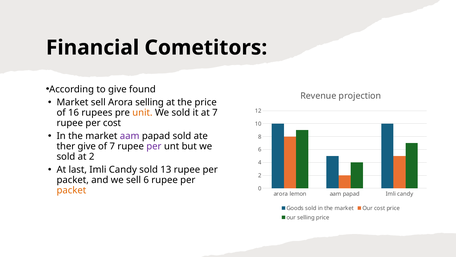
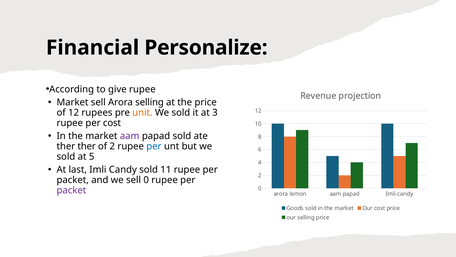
Cometitors: Cometitors -> Personalize (206, 48)
give found: found -> rupee (142, 89)
of 16: 16 -> 12 (74, 112)
at 7: 7 -> 3 (215, 112)
ther give: give -> ther (87, 146)
of 7: 7 -> 2 (112, 146)
per colour: purple -> blue (154, 146)
at 2: 2 -> 5 (92, 156)
13: 13 -> 11 (166, 170)
sell 6: 6 -> 0 (146, 180)
packet colour: orange -> purple (71, 190)
